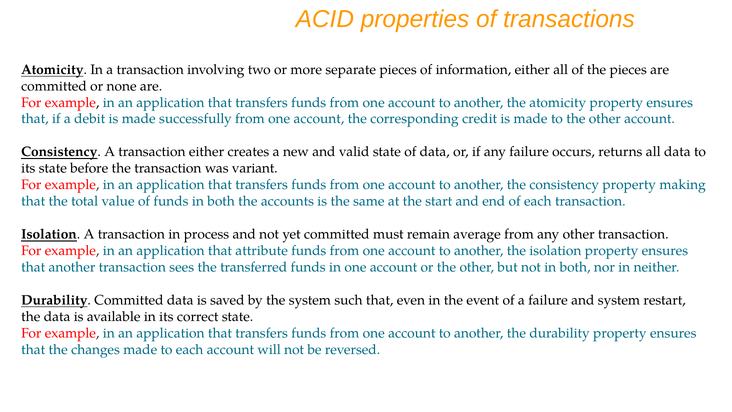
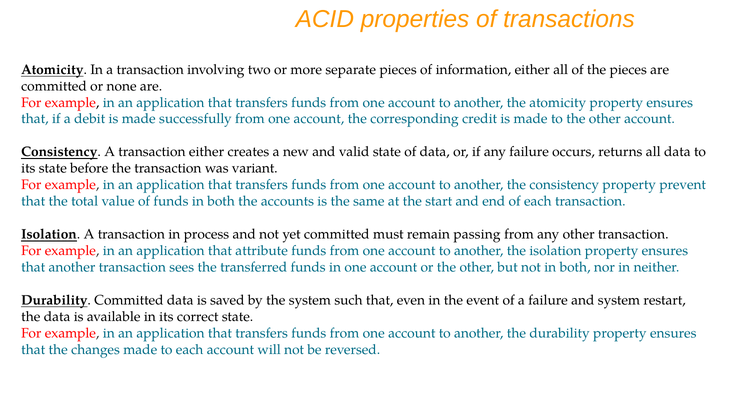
making: making -> prevent (683, 185)
average: average -> passing (477, 234)
